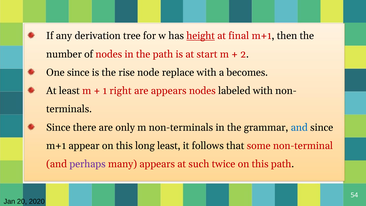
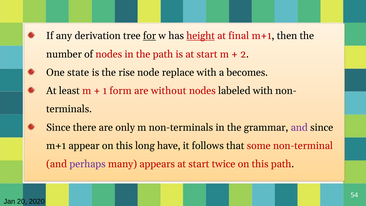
for underline: none -> present (150, 36)
One since: since -> state (78, 72)
right: right -> form (121, 91)
are appears: appears -> without (169, 91)
and colour: blue -> purple (299, 127)
long least: least -> have (169, 146)
appears at such: such -> start (199, 164)
